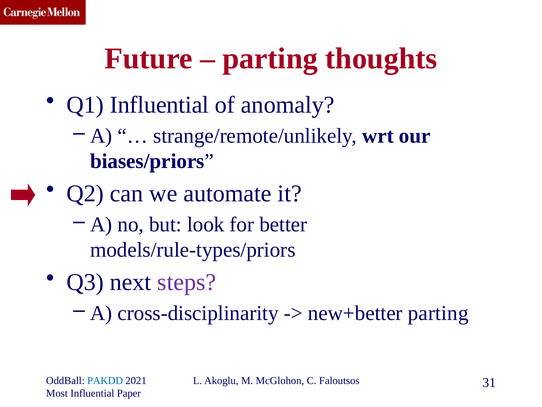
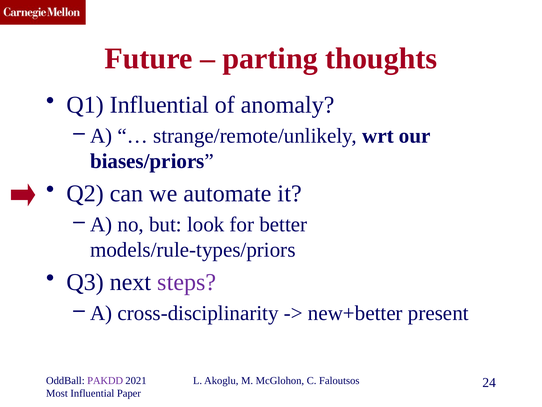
new+better parting: parting -> present (438, 313)
PAKDD colour: blue -> purple (105, 380)
31: 31 -> 24 (489, 382)
